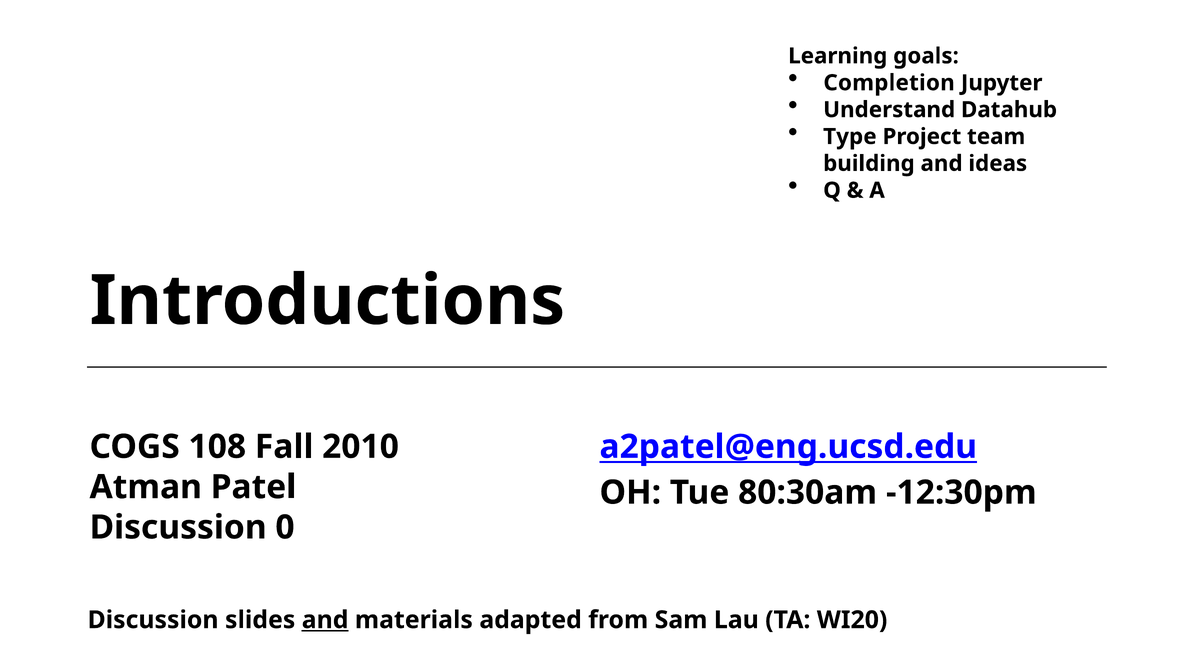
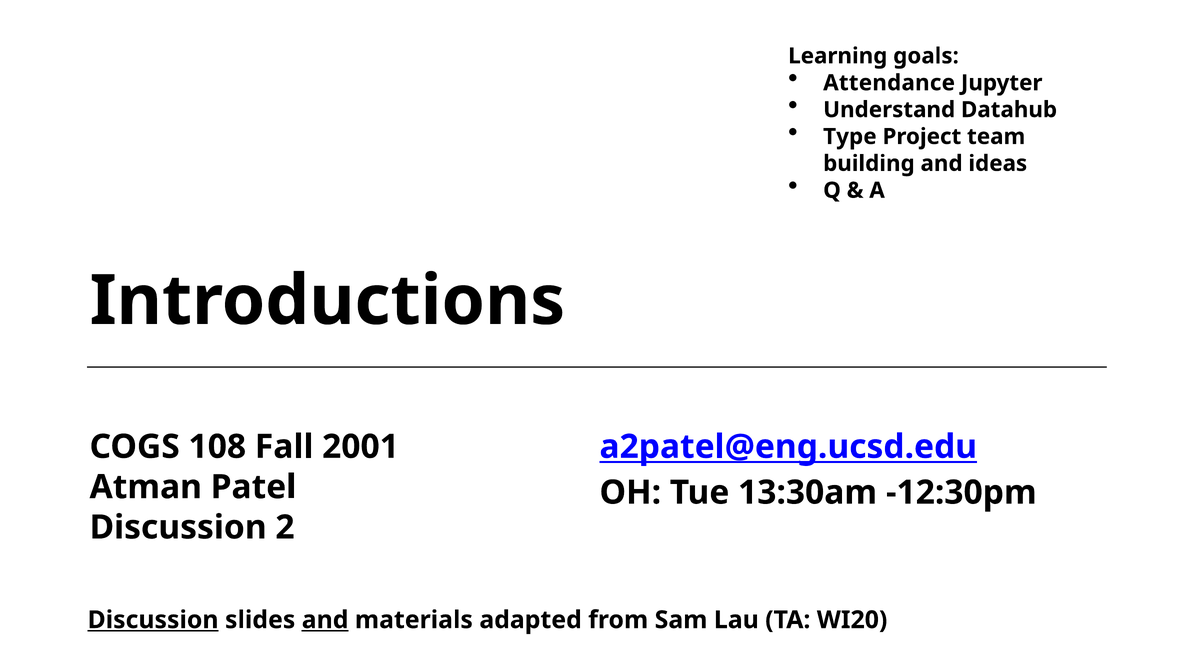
Completion: Completion -> Attendance (889, 83)
2010: 2010 -> 2001 (360, 447)
80:30am: 80:30am -> 13:30am (808, 492)
0: 0 -> 2 (285, 527)
Discussion underline: none -> present (153, 620)
